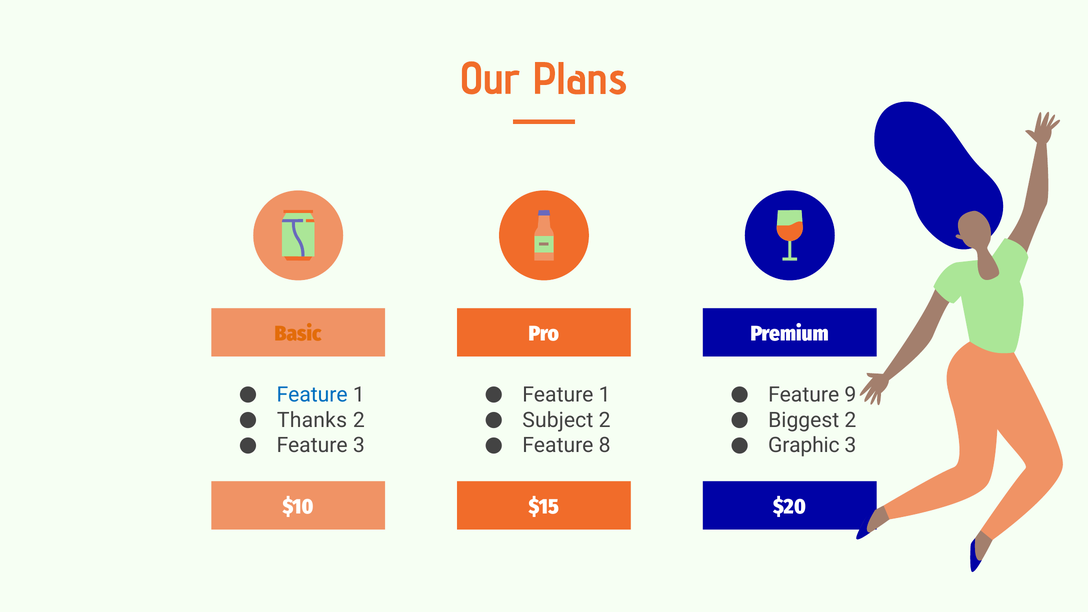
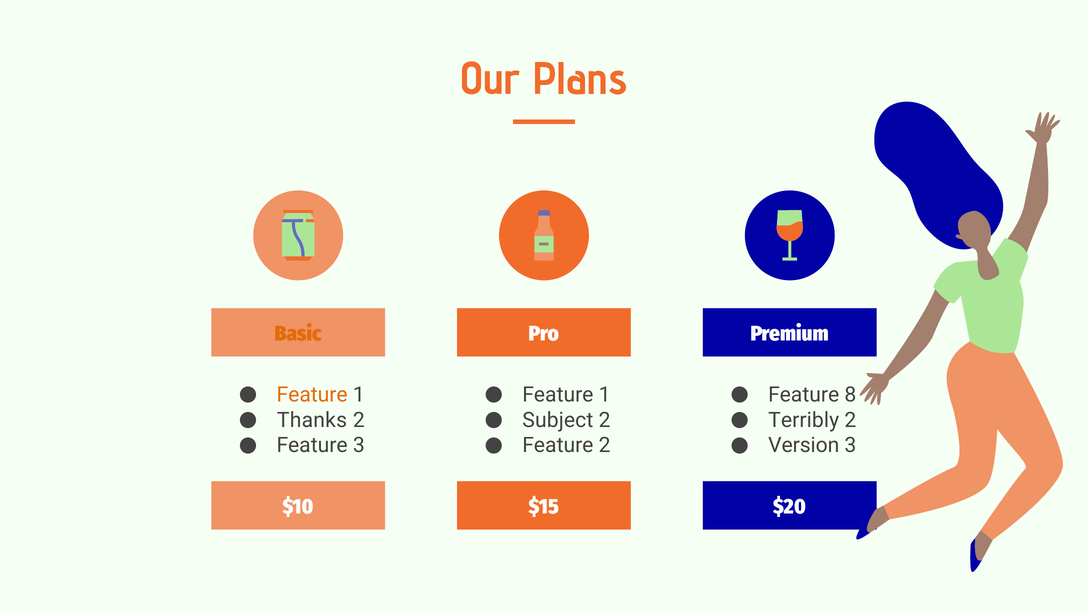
Feature colour: blue -> orange (312, 395)
9: 9 -> 8 (850, 395)
Biggest: Biggest -> Terribly (804, 420)
Feature 8: 8 -> 2 (605, 446)
Graphic: Graphic -> Version (804, 446)
